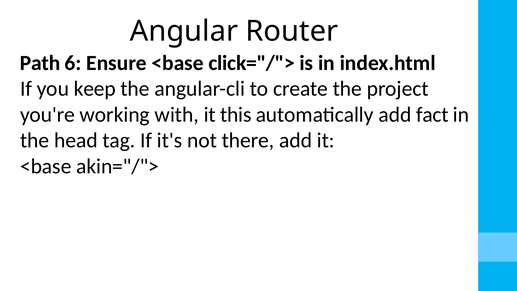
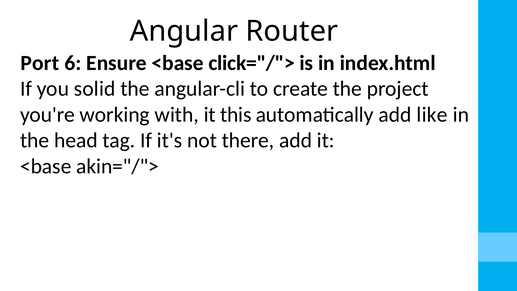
Path: Path -> Port (40, 63)
keep: keep -> solid (95, 89)
fact: fact -> like (432, 115)
